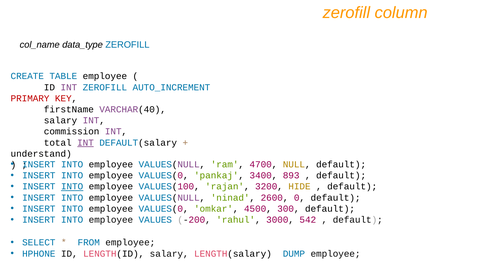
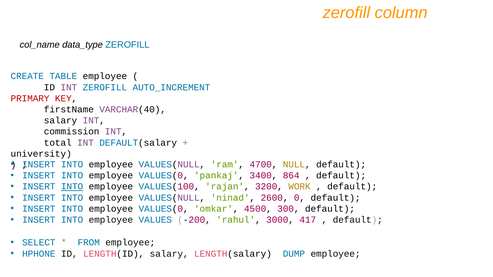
INT underline: present -> none (86, 143)
understand: understand -> university (41, 154)
893: 893 -> 864 (291, 176)
HIDE: HIDE -> WORK (299, 187)
542: 542 -> 417 (308, 220)
